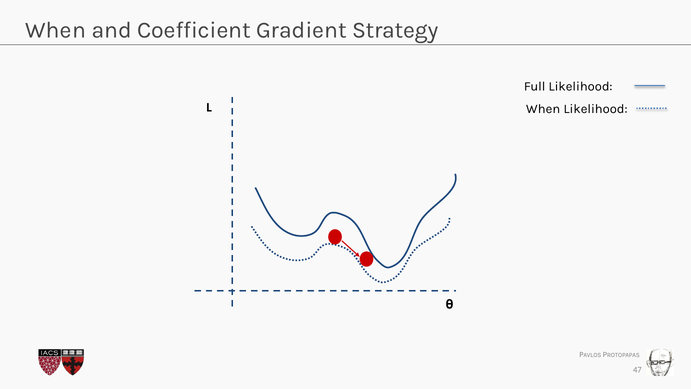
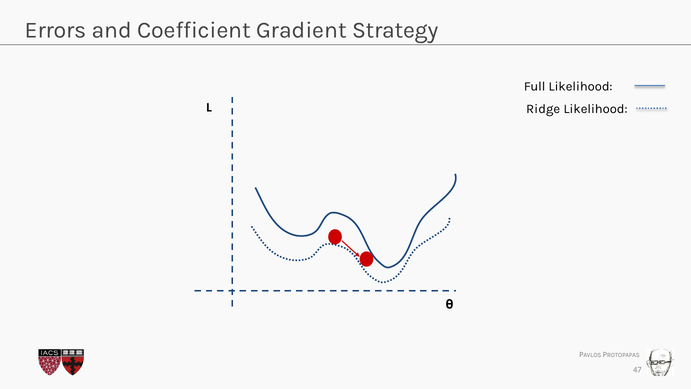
When: When -> Errors (56, 30)
When: When -> Ridge (543, 109)
